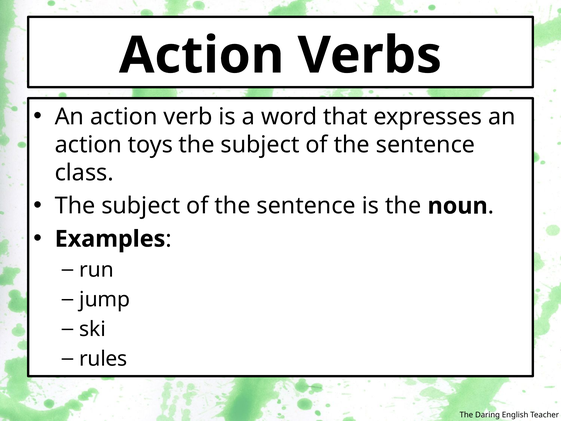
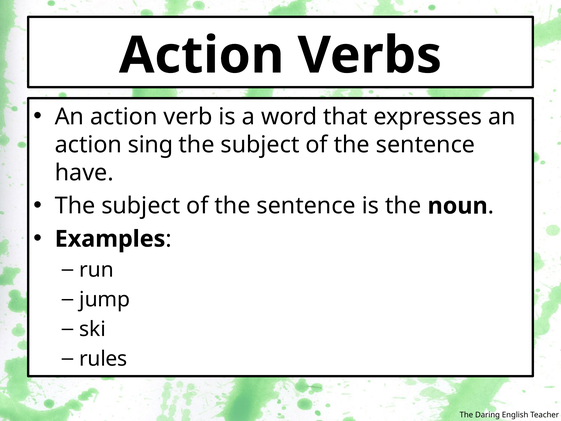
toys: toys -> sing (150, 145)
class: class -> have (84, 173)
